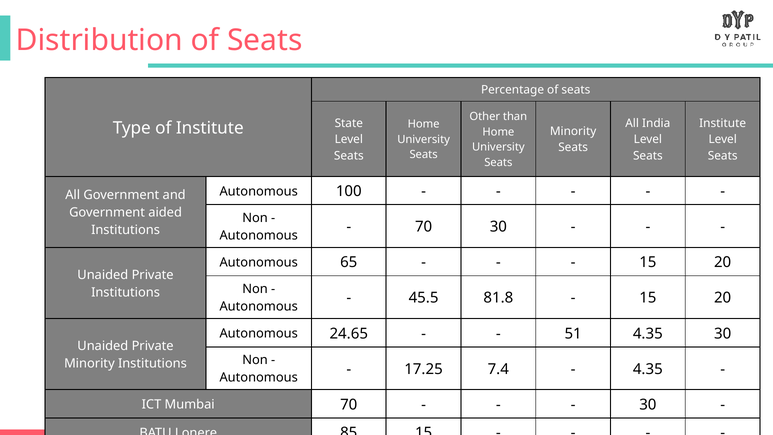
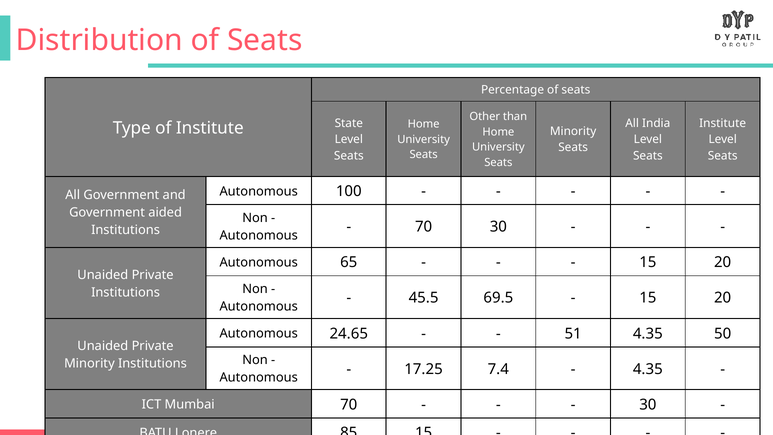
81.8: 81.8 -> 69.5 (498, 298)
4.35 30: 30 -> 50 (723, 333)
